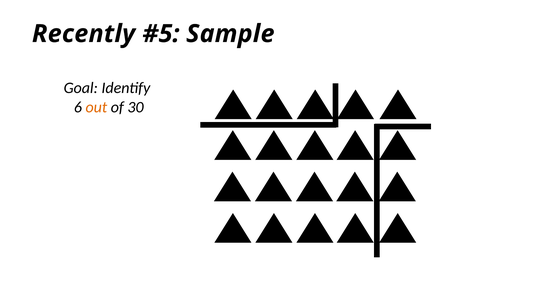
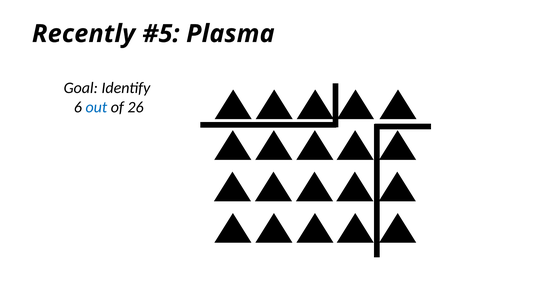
Sample: Sample -> Plasma (230, 34)
out colour: orange -> blue (96, 107)
30: 30 -> 26 (136, 107)
